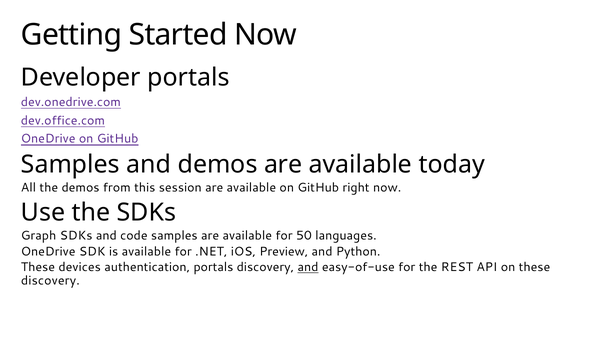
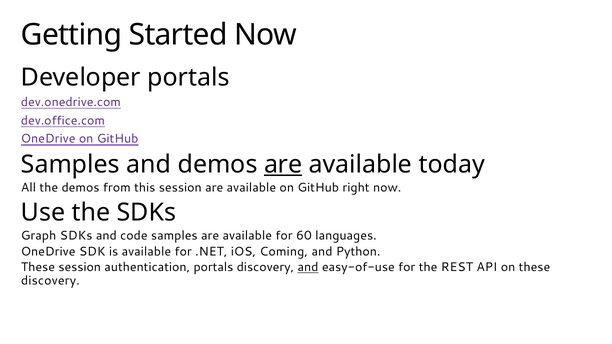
are underline: none -> present (283, 165)
50: 50 -> 60 (304, 236)
Preview: Preview -> Coming (284, 252)
These devices: devices -> session (80, 268)
